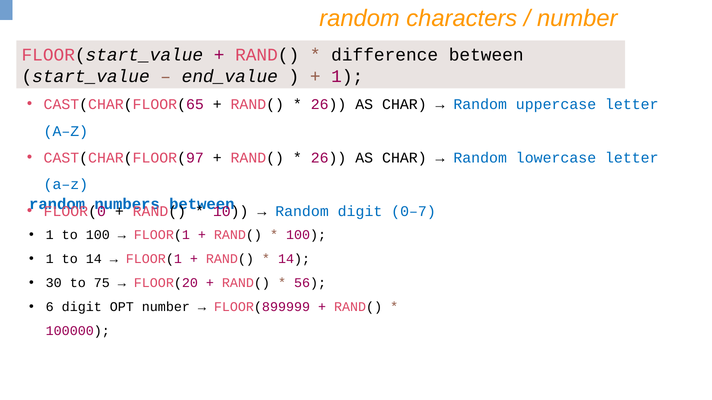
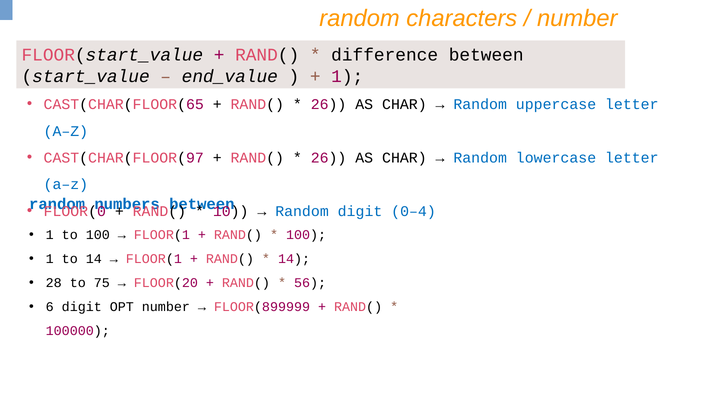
0–7: 0–7 -> 0–4 (414, 211)
30: 30 -> 28 (54, 283)
